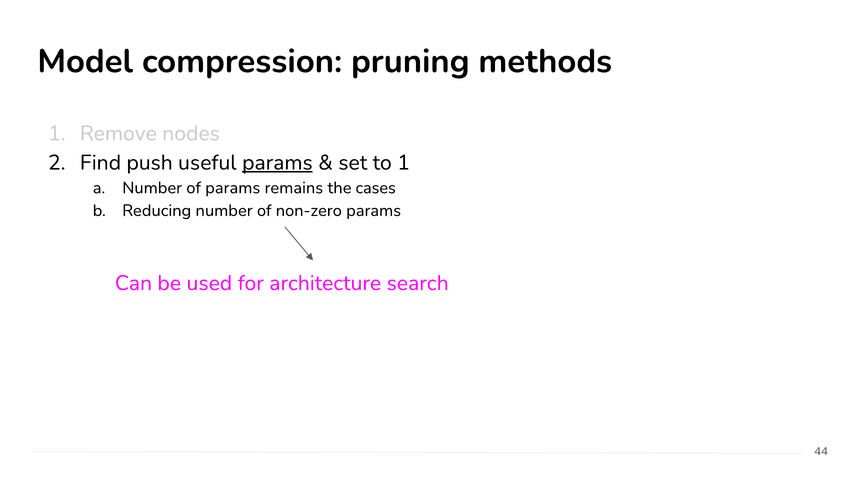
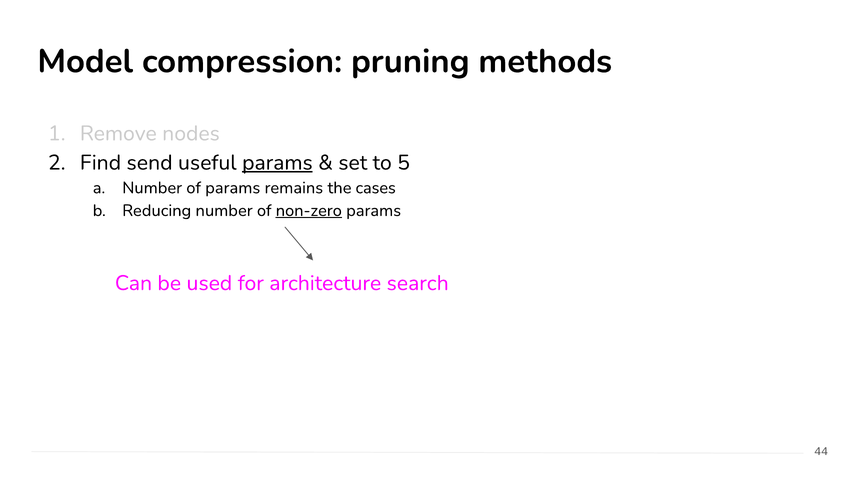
push: push -> send (150, 163)
to 1: 1 -> 5 (404, 163)
non-zero underline: none -> present (309, 211)
